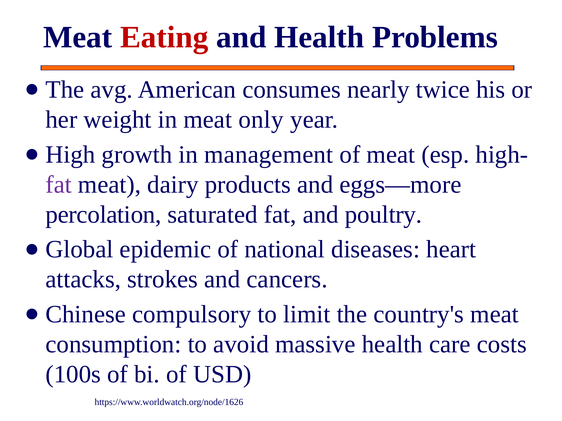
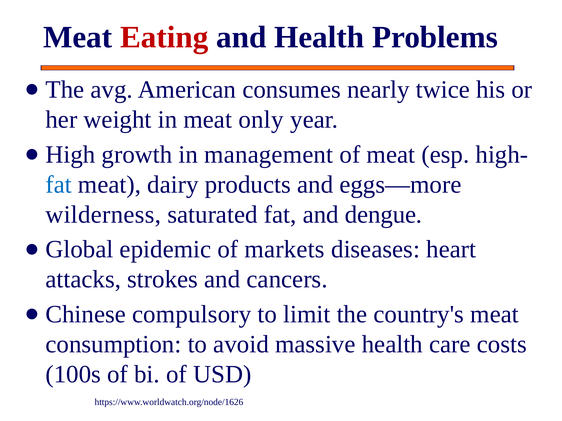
fat colour: purple -> blue (59, 185)
percolation: percolation -> wilderness (103, 215)
poultry: poultry -> dengue (384, 215)
national: national -> markets (285, 250)
